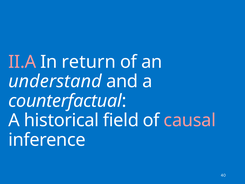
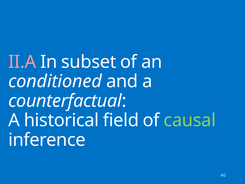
return: return -> subset (89, 62)
understand: understand -> conditioned (55, 81)
causal colour: pink -> light green (190, 120)
